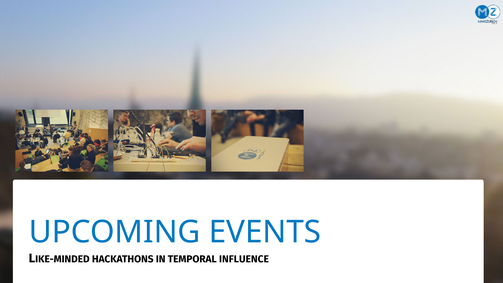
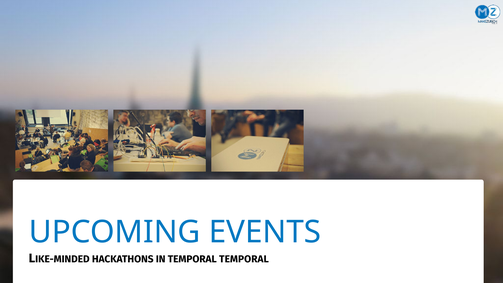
TEMPORAL INFLUENCE: INFLUENCE -> TEMPORAL (244, 259)
